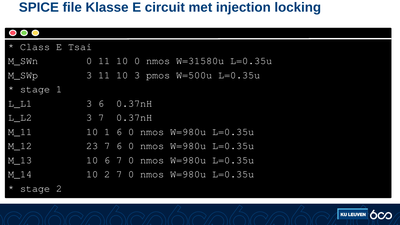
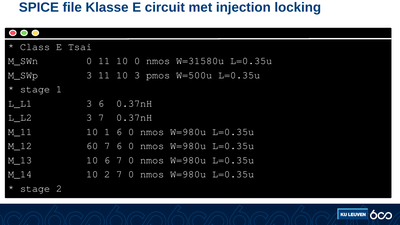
23: 23 -> 60 (92, 146)
